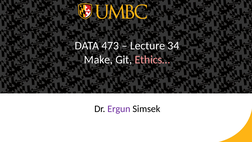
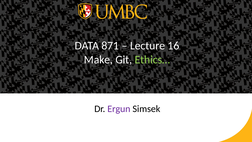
473: 473 -> 871 (110, 46)
34: 34 -> 16 (173, 46)
Ethics… colour: pink -> light green (152, 60)
